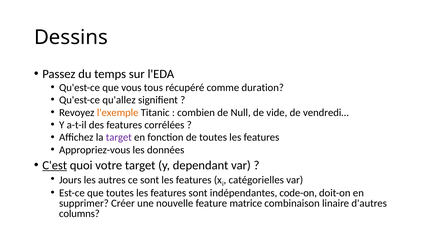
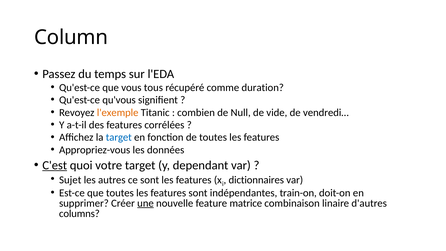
Dessins: Dessins -> Column (71, 37)
qu'allez: qu'allez -> qu'vous (119, 100)
target colour: purple -> blue (119, 137)
Jours: Jours -> Sujet (70, 180)
catégorielles: catégorielles -> dictionnaires (256, 180)
code-on: code-on -> train-on (298, 193)
une underline: none -> present (146, 203)
